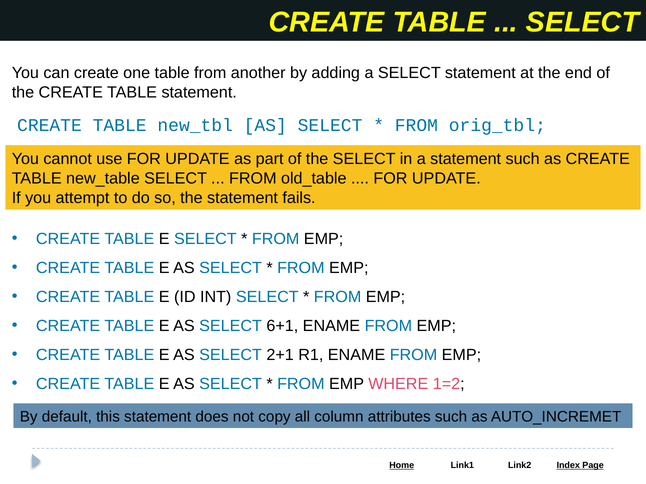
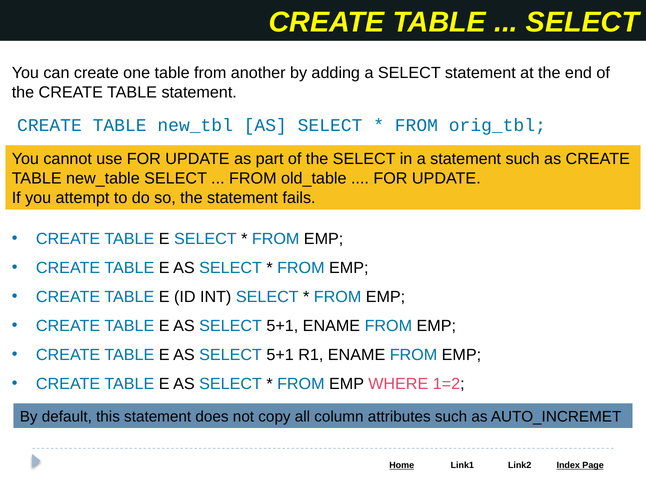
6+1: 6+1 -> 5+1 (282, 326)
2+1: 2+1 -> 5+1 (280, 355)
